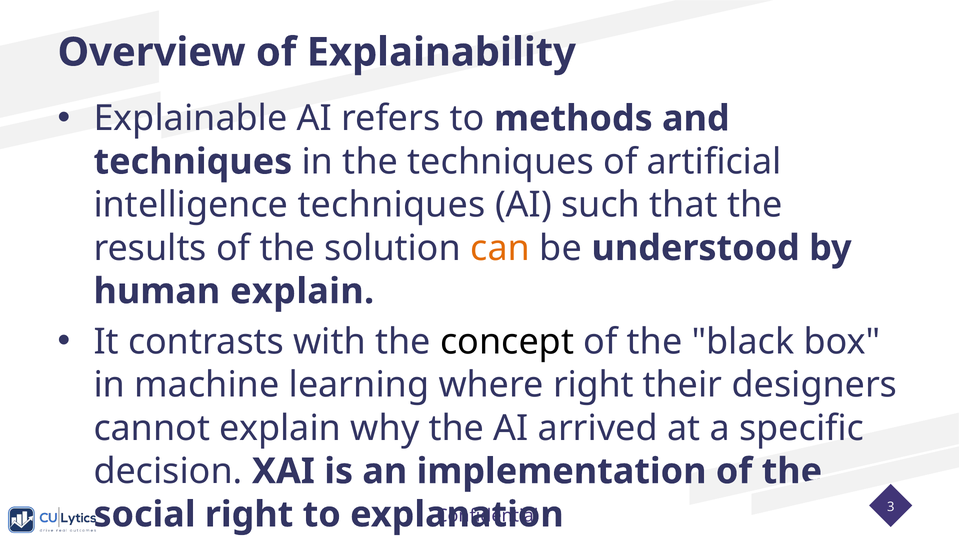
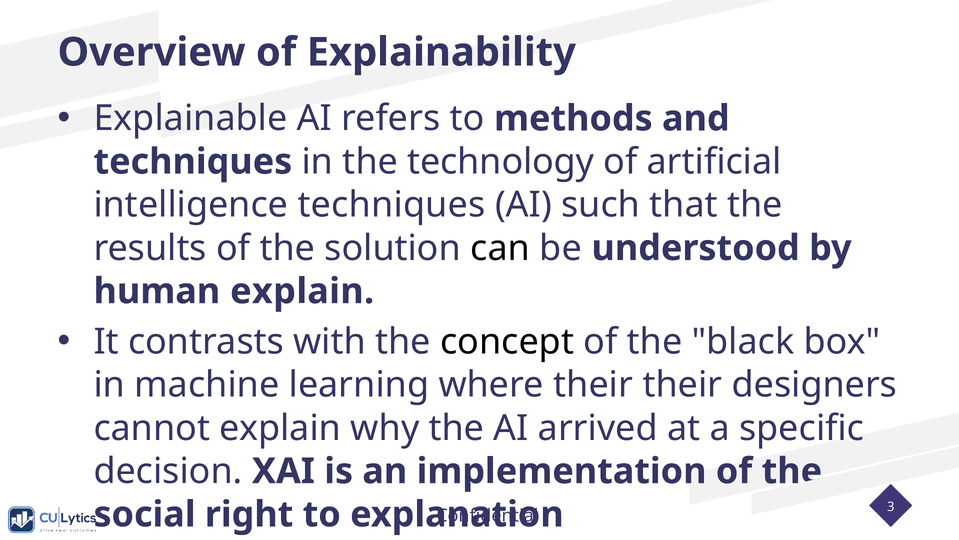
the techniques: techniques -> technology (501, 162)
can colour: orange -> black (500, 248)
where right: right -> their (593, 385)
